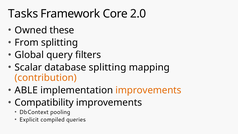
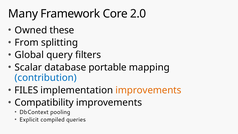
Tasks: Tasks -> Many (23, 14)
database splitting: splitting -> portable (108, 67)
contribution colour: orange -> blue (46, 78)
ABLE: ABLE -> FILES (26, 90)
